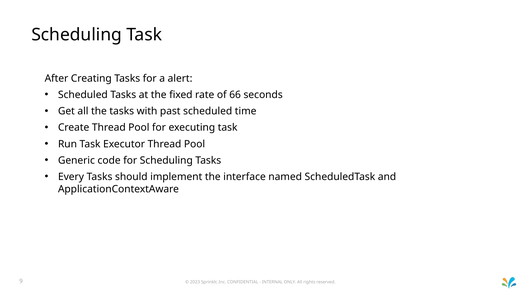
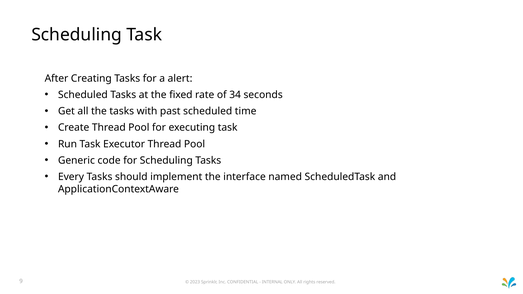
66: 66 -> 34 (235, 95)
